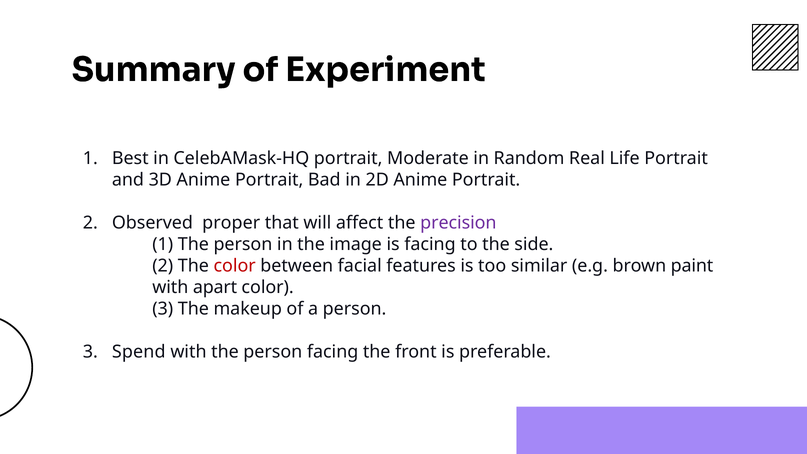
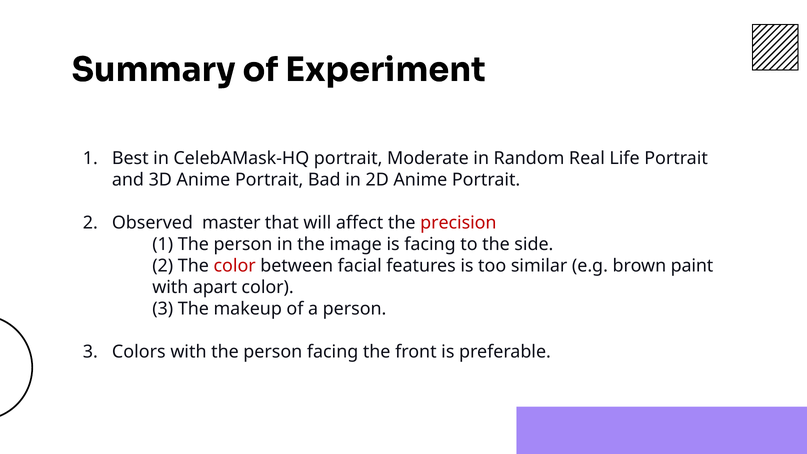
proper: proper -> master (231, 223)
precision colour: purple -> red (458, 223)
Spend: Spend -> Colors (139, 352)
